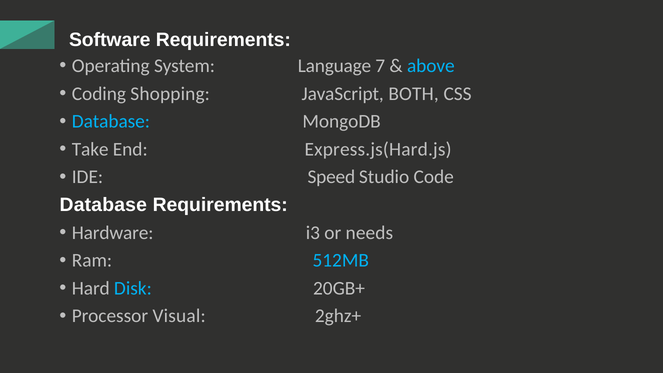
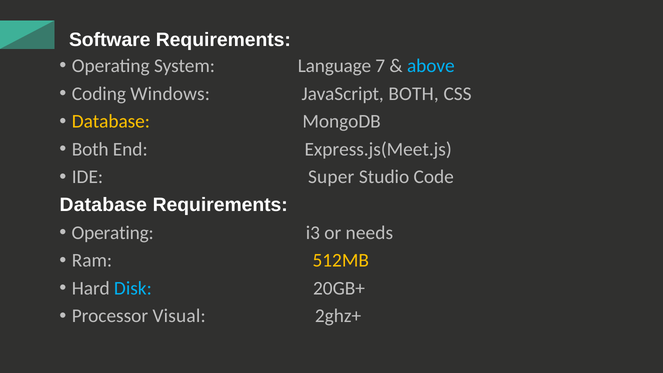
Shopping: Shopping -> Windows (170, 94)
Database colour: light blue -> yellow (111, 121)
Take: Take -> Both (90, 149)
Express.js(Hard.js: Express.js(Hard.js -> Express.js(Meet.js (378, 149)
Speed: Speed -> Super (331, 177)
Hardware: Hardware -> Operating (113, 233)
512MB colour: light blue -> yellow (341, 260)
